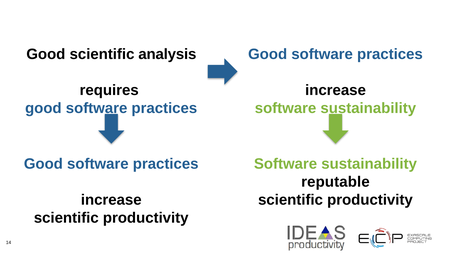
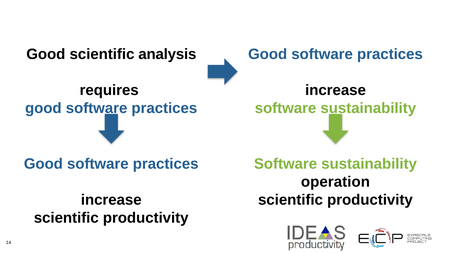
reputable: reputable -> operation (335, 182)
